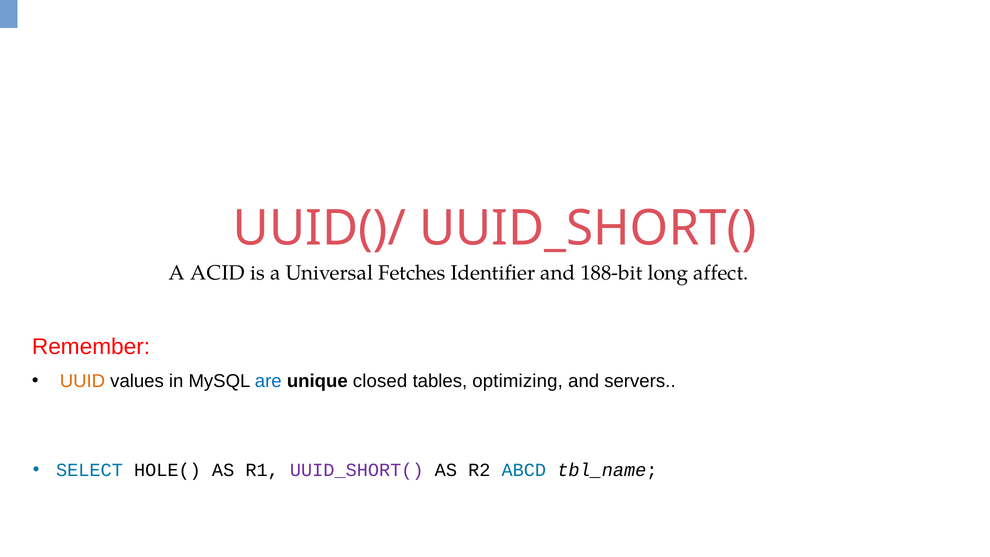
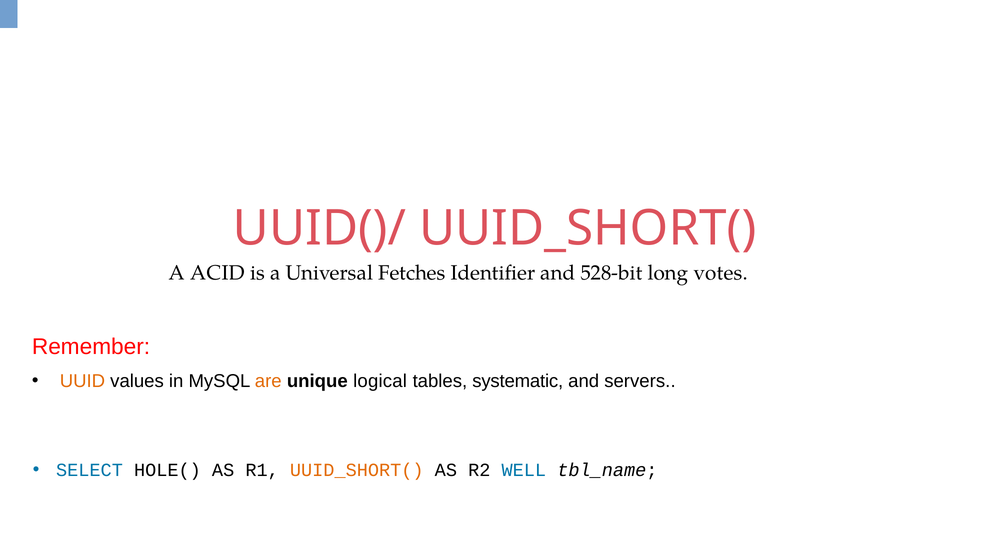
188-bit: 188-bit -> 528-bit (611, 273)
affect: affect -> votes (721, 273)
are colour: blue -> orange (268, 381)
closed: closed -> logical (380, 381)
optimizing: optimizing -> systematic (518, 381)
UUID_SHORT( colour: purple -> orange (357, 470)
ABCD: ABCD -> WELL (524, 470)
